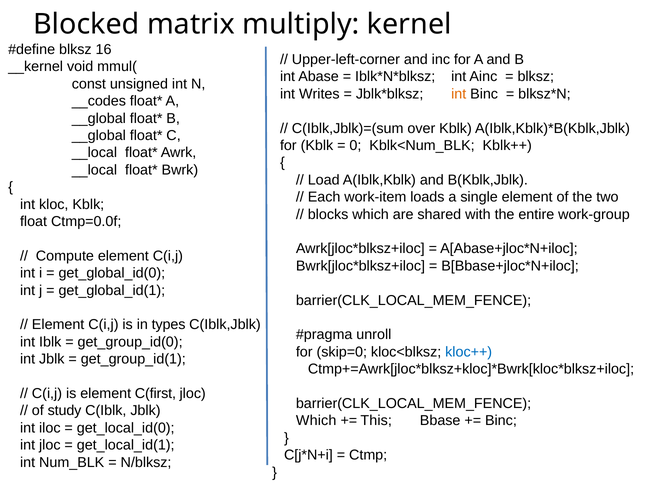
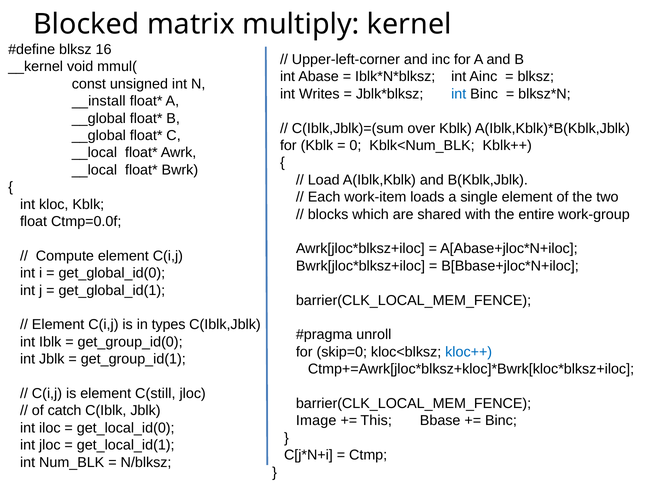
int colour: orange -> blue (459, 94)
__codes: __codes -> __install (99, 101)
C(first: C(first -> C(still (155, 394)
study: study -> catch (65, 411)
Which: Which -> Image (316, 421)
